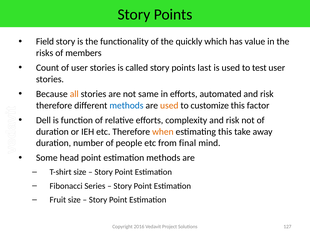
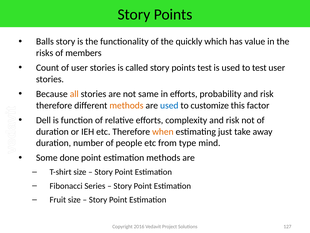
Field: Field -> Balls (45, 41)
points last: last -> test (205, 68)
automated: automated -> probability (220, 94)
methods colour: blue -> orange (126, 105)
used colour: orange -> blue (169, 105)
estimating this: this -> just (225, 131)
final: final -> type (188, 143)
head: head -> done (69, 158)
